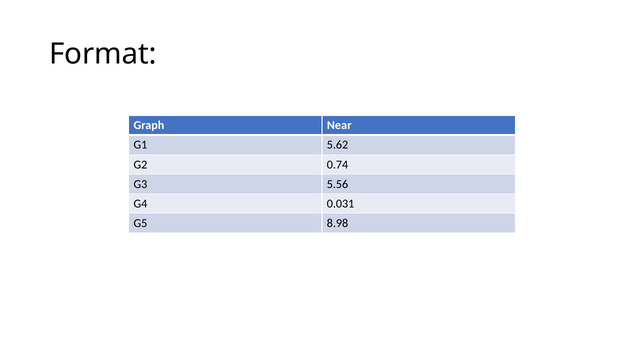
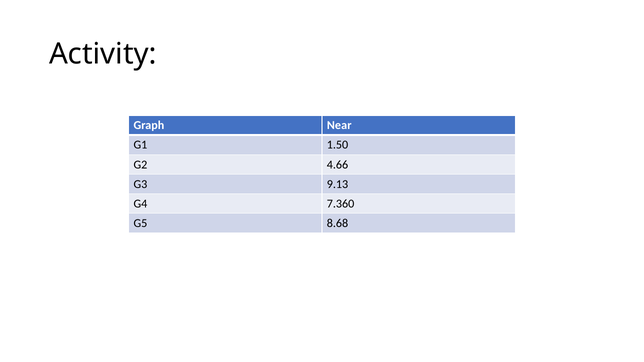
Format: Format -> Activity (103, 54)
5.62: 5.62 -> 1.50 (337, 145)
0.74: 0.74 -> 4.66 (337, 165)
5.56: 5.56 -> 9.13 (337, 184)
0.031: 0.031 -> 7.360 (341, 204)
8.98: 8.98 -> 8.68 (337, 223)
